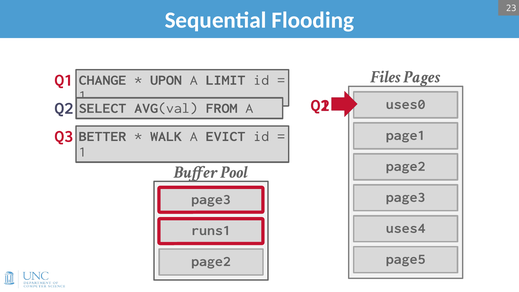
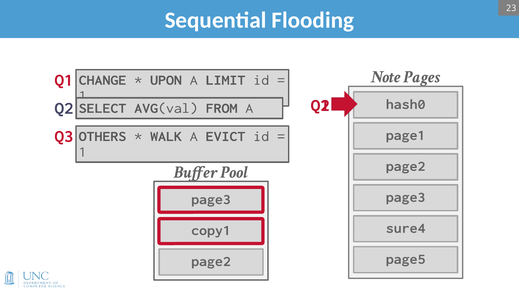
Files: Files -> Note (386, 77)
uses0: uses0 -> hash0 (406, 104)
BETTER: BETTER -> OTHERS (102, 136)
uses4: uses4 -> sure4 (406, 228)
runs1: runs1 -> copy1 (211, 230)
